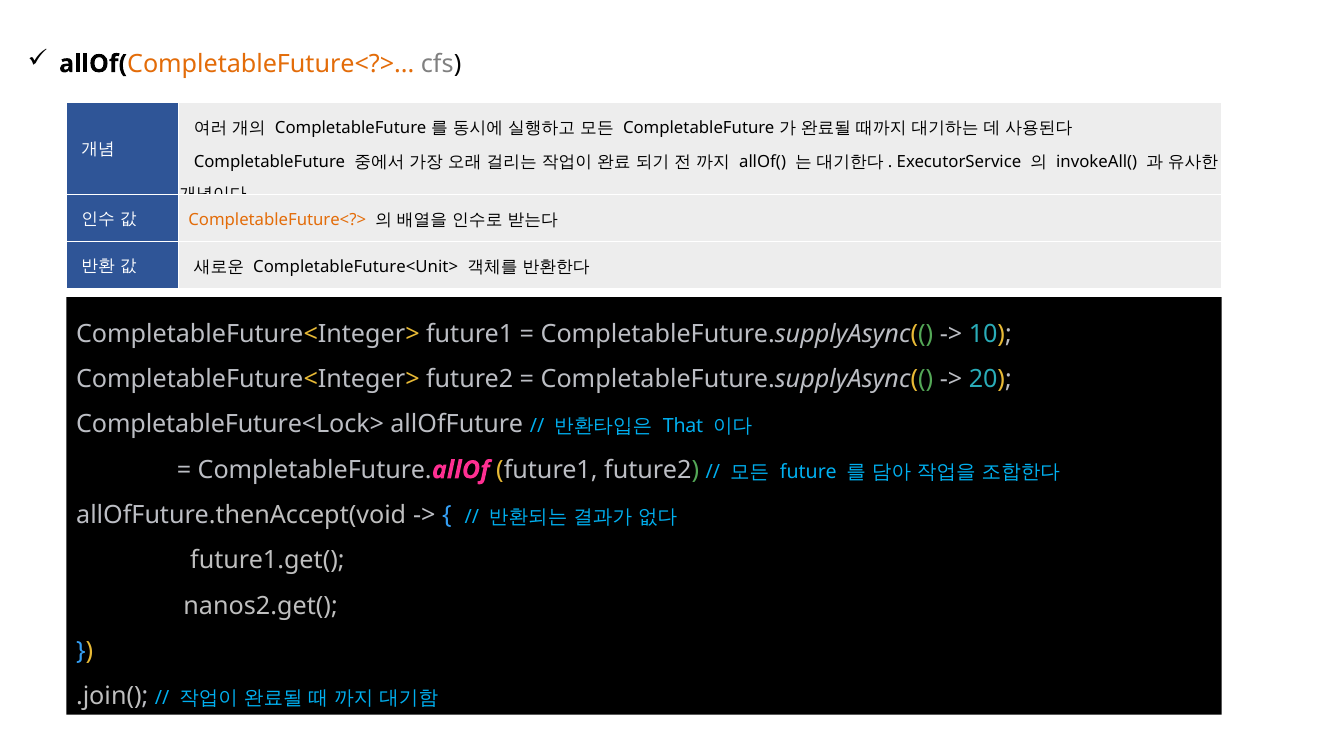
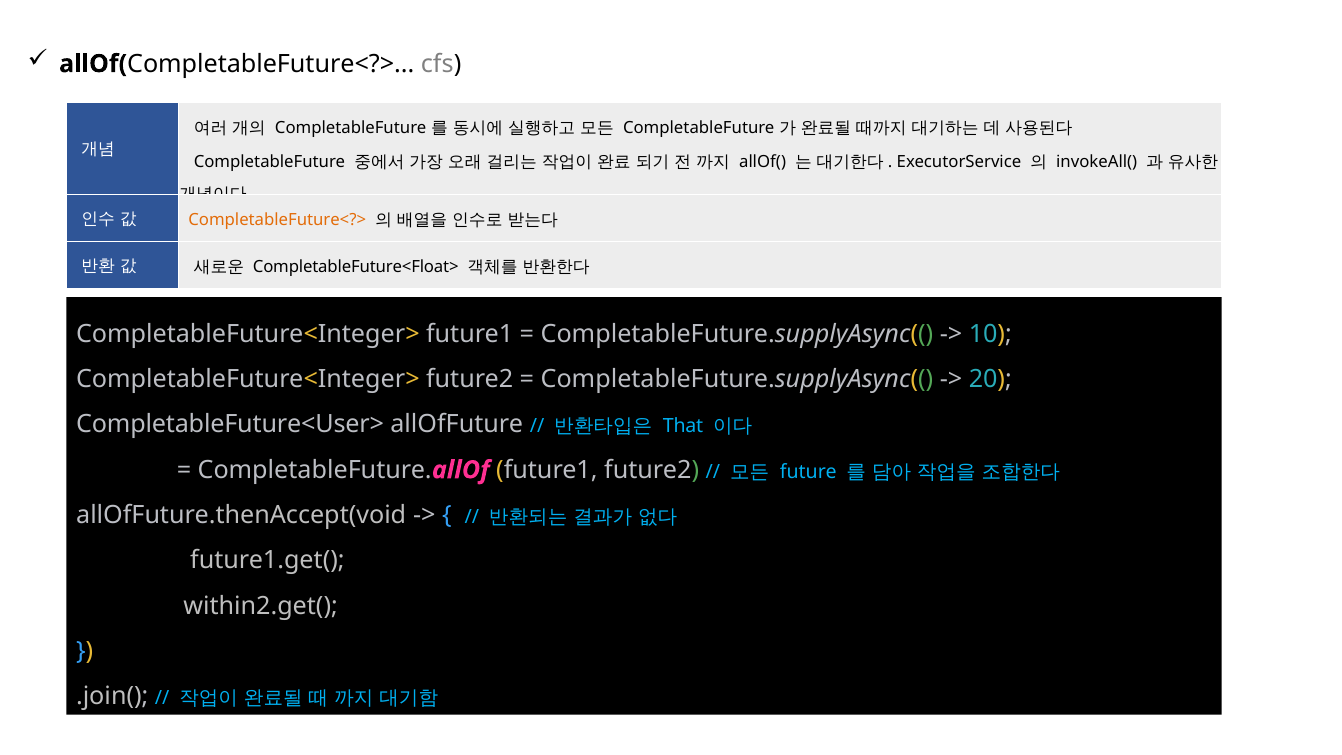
CompletableFuture<?> colour: orange -> black (271, 64)
CompletableFuture<Unit>: CompletableFuture<Unit> -> CompletableFuture<Float> (356, 267)
CompletableFuture<Lock>: CompletableFuture<Lock> -> CompletableFuture<User> (230, 425)
nanos2.get(: nanos2.get( -> within2.get( (261, 606)
